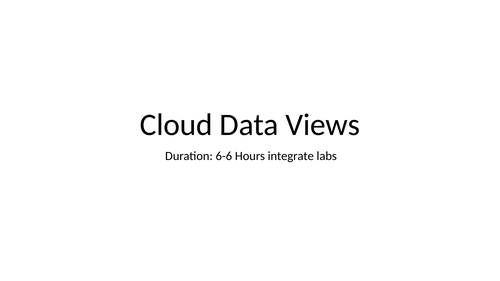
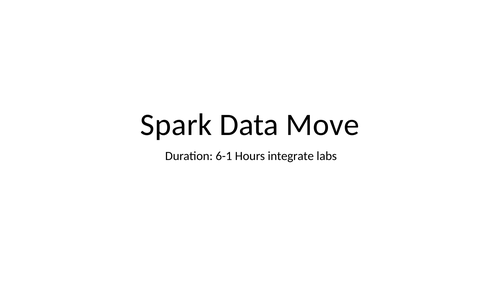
Cloud: Cloud -> Spark (176, 125)
Views: Views -> Move (323, 125)
6-6: 6-6 -> 6-1 (224, 156)
